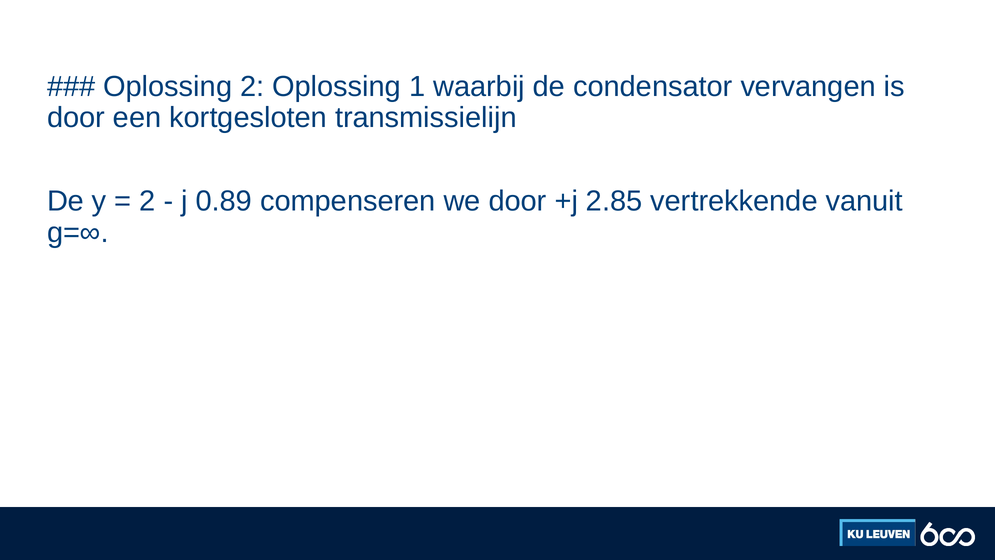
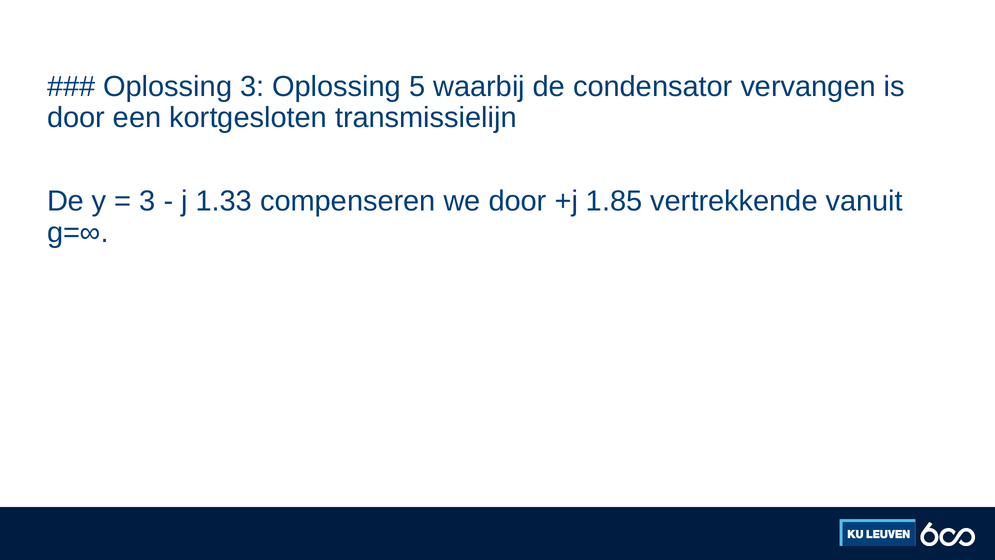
Oplossing 2: 2 -> 3 (252, 86)
1: 1 -> 5 (417, 86)
2: 2 -> 3 (148, 201)
0.89: 0.89 -> 1.33 (224, 201)
2.85: 2.85 -> 1.85 (614, 201)
